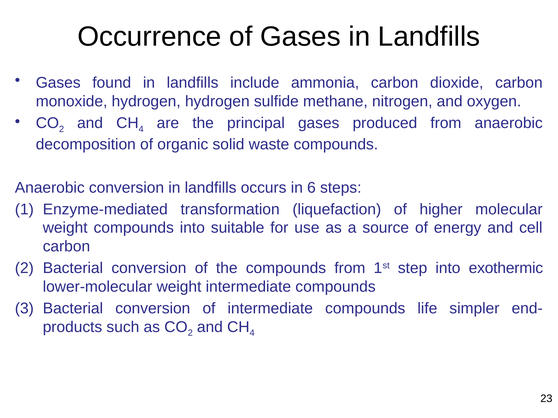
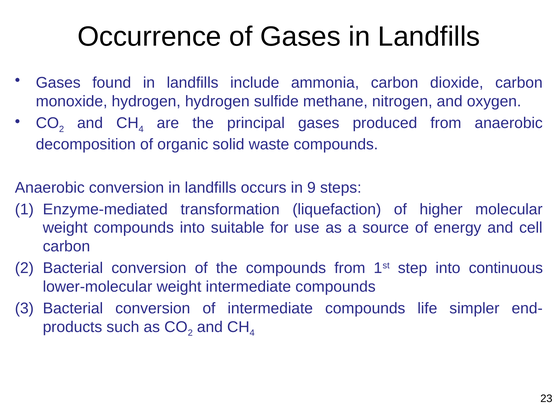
6: 6 -> 9 (311, 188)
exothermic: exothermic -> continuous (506, 268)
